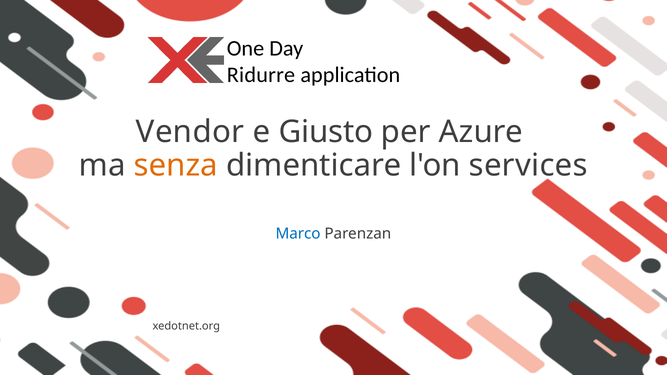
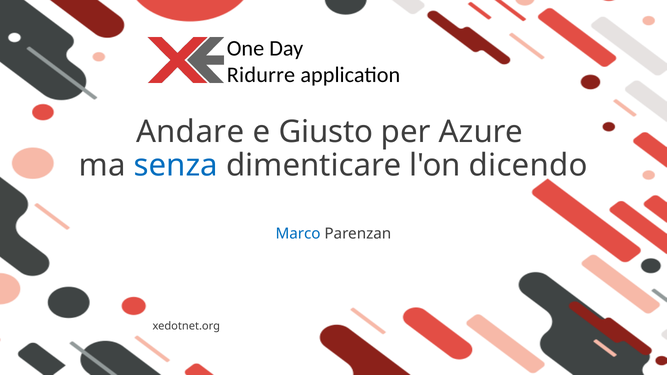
Vendor: Vendor -> Andare (190, 132)
senza colour: orange -> blue (176, 166)
services: services -> dicendo (528, 166)
